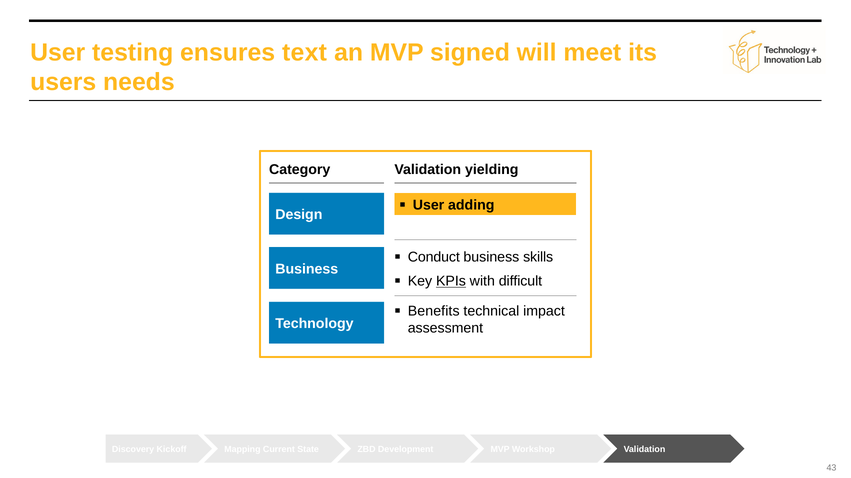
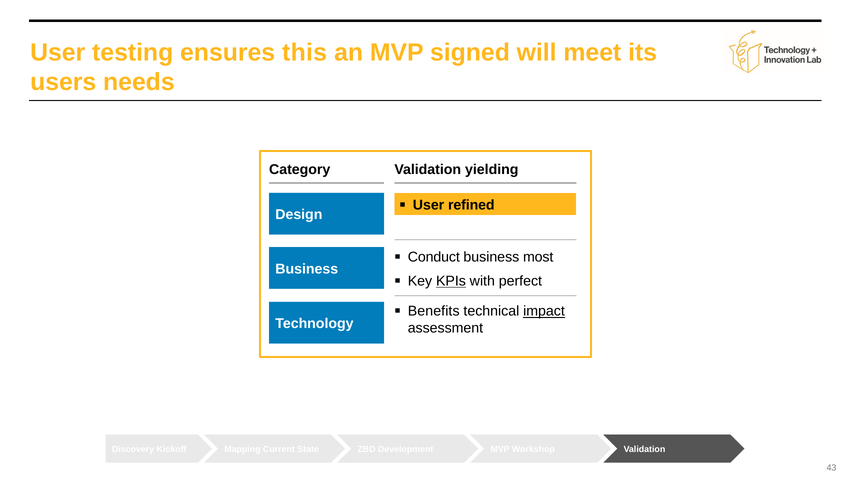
text: text -> this (305, 52)
adding: adding -> refined (471, 205)
skills: skills -> most (538, 258)
difficult: difficult -> perfect (520, 282)
impact underline: none -> present (544, 312)
